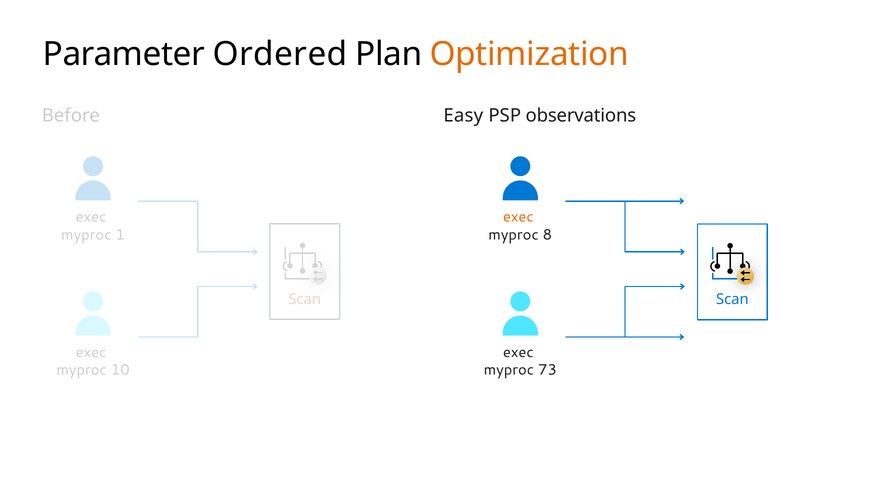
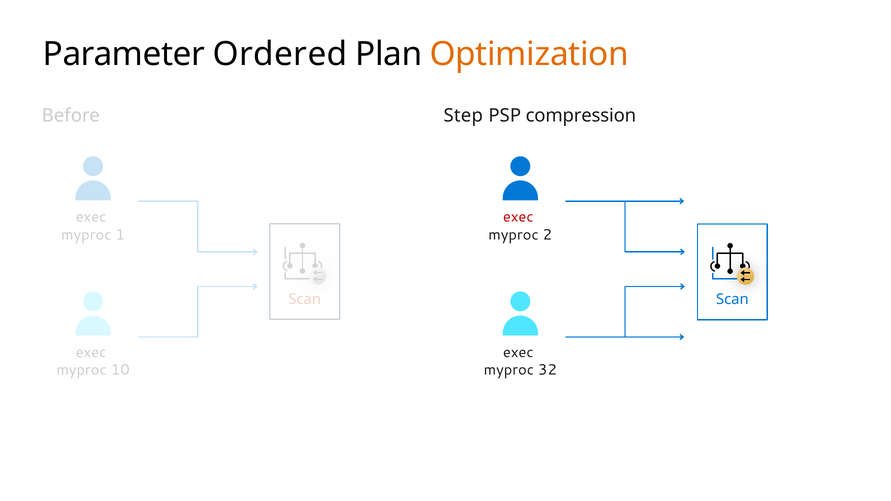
Easy: Easy -> Step (463, 115)
observations: observations -> compression (581, 115)
exec colour: orange -> red (518, 217)
8: 8 -> 2 (547, 235)
73: 73 -> 32 (548, 370)
